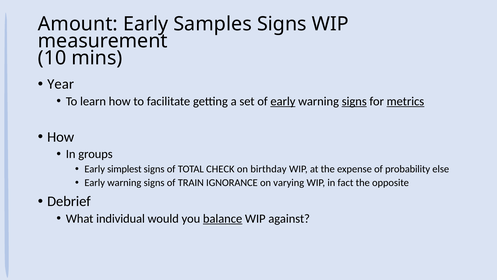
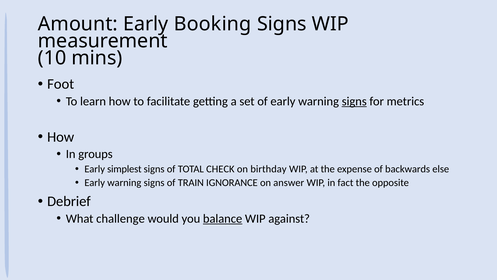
Samples: Samples -> Booking (213, 24)
Year: Year -> Foot (61, 84)
early underline: present -> none (283, 101)
metrics underline: present -> none (405, 101)
probability: probability -> backwards (408, 169)
varying: varying -> answer (289, 183)
individual: individual -> challenge (120, 218)
